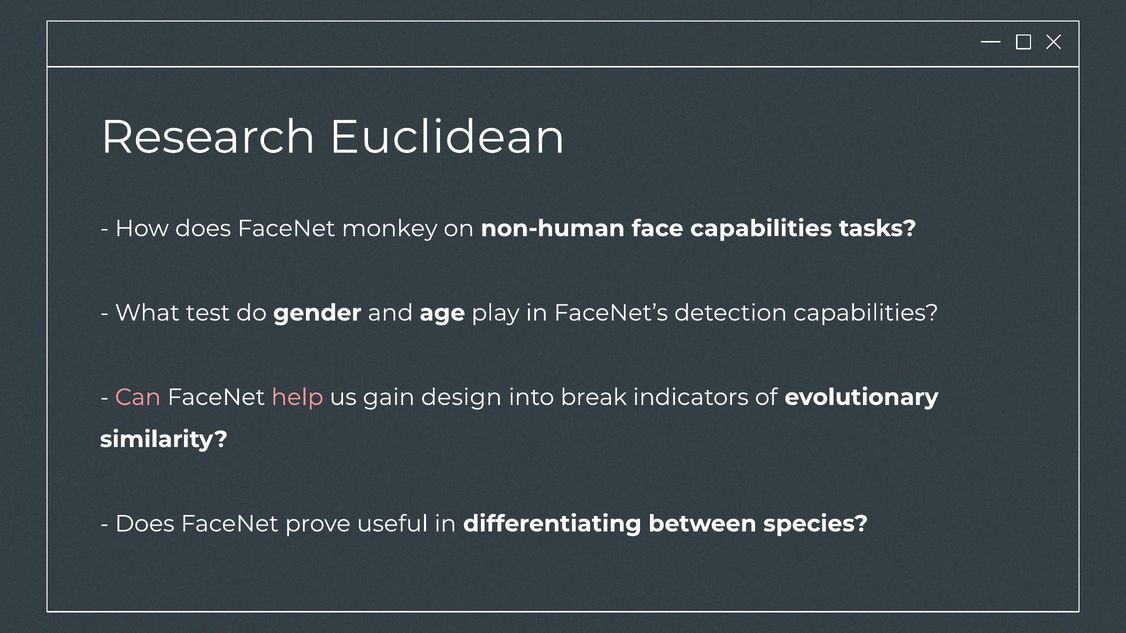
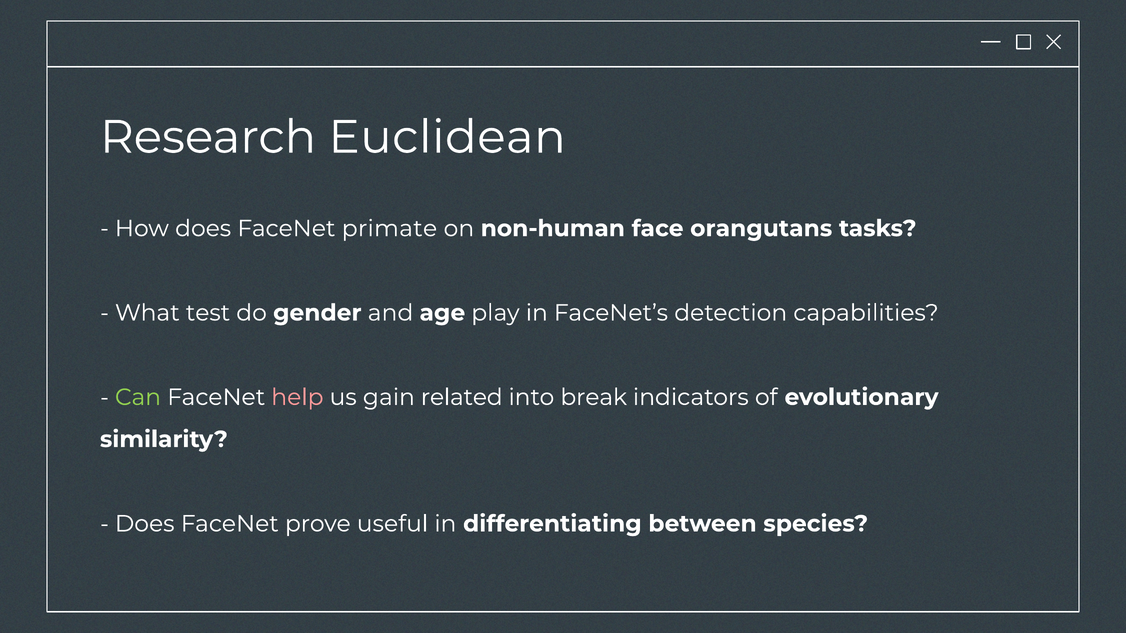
monkey: monkey -> primate (389, 229)
face capabilities: capabilities -> orangutans (761, 229)
Can colour: pink -> light green (138, 397)
design: design -> related (462, 397)
